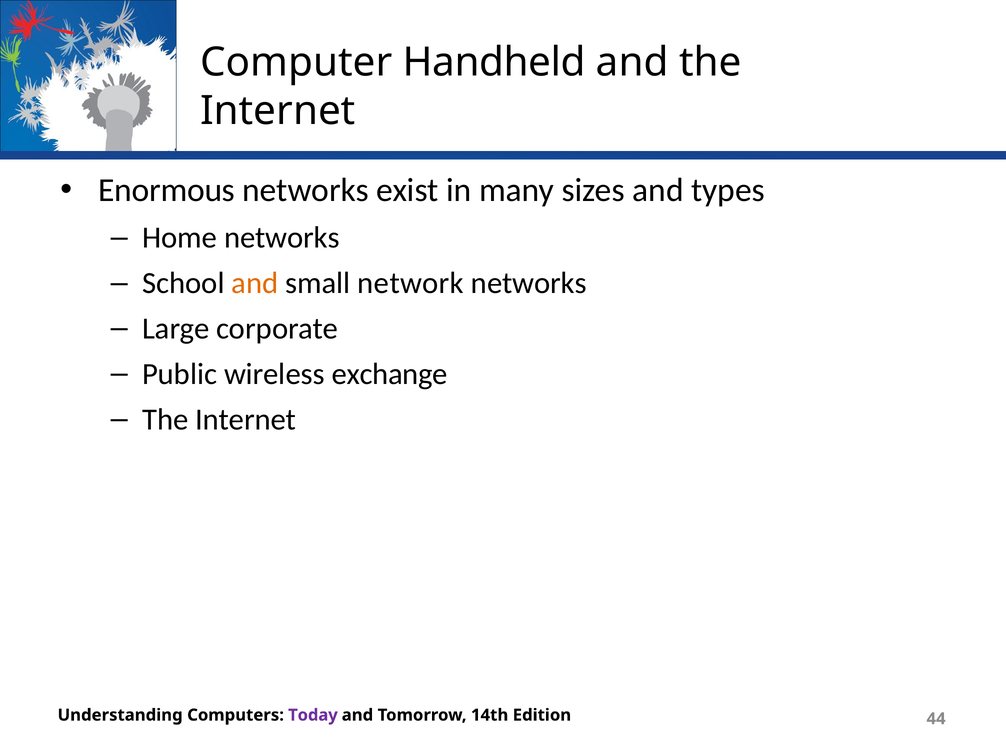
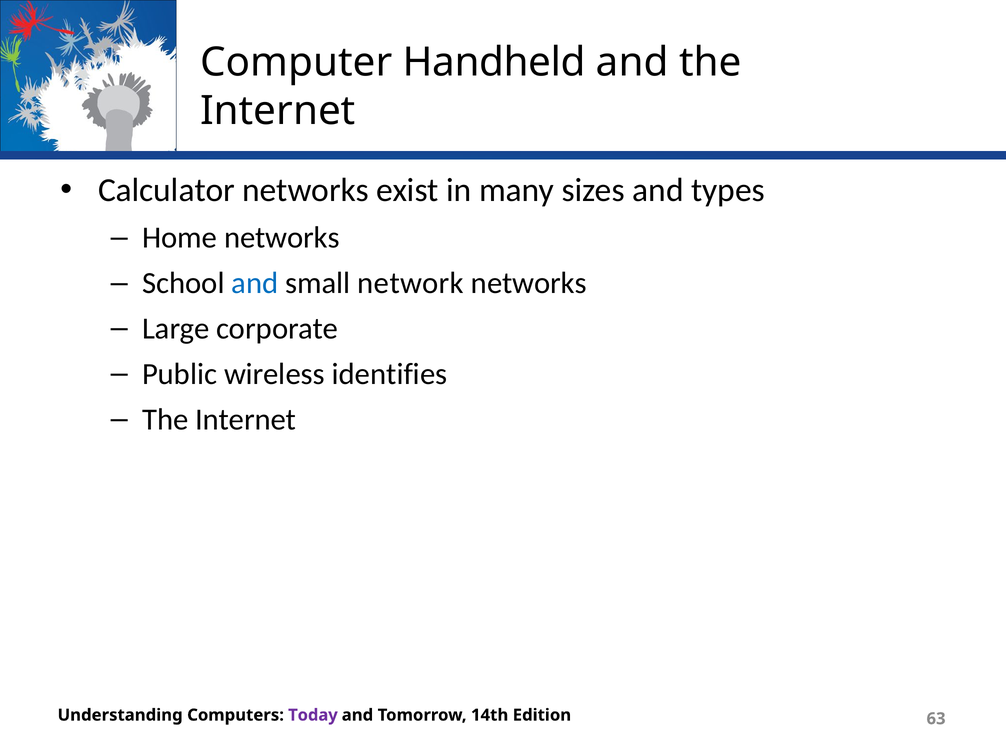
Enormous: Enormous -> Calculator (166, 190)
and colour: orange -> blue (255, 283)
exchange: exchange -> identifies (390, 374)
44: 44 -> 63 (936, 719)
